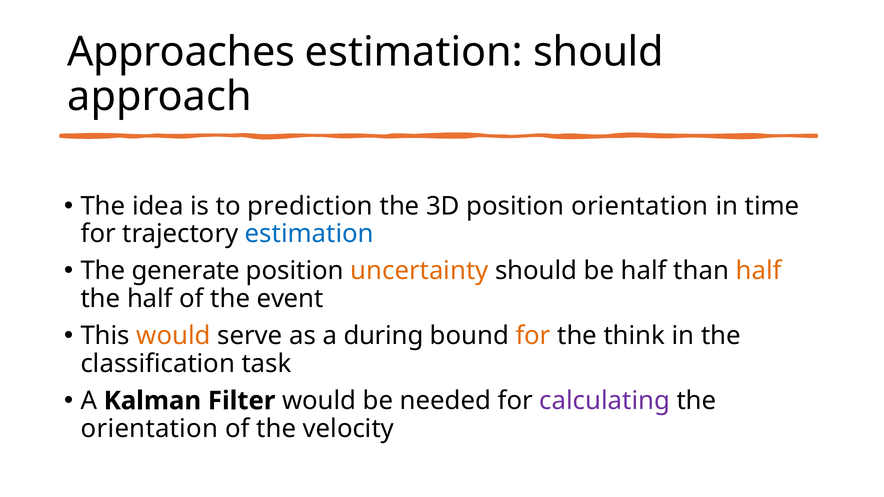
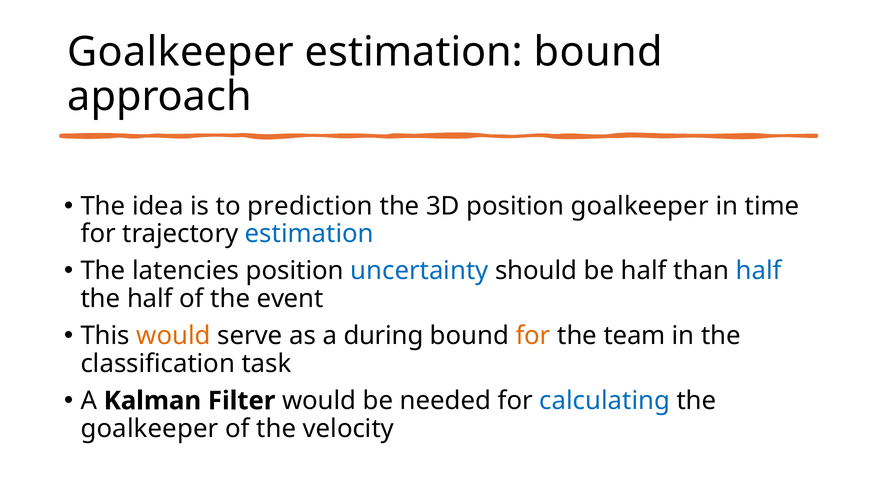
Approaches: Approaches -> Goalkeeper (181, 52)
estimation should: should -> bound (598, 52)
position orientation: orientation -> goalkeeper (640, 206)
generate: generate -> latencies (186, 271)
uncertainty colour: orange -> blue (419, 271)
half colour: orange -> blue (759, 271)
think: think -> team (634, 336)
calculating colour: purple -> blue (605, 401)
orientation: orientation -> goalkeeper (150, 429)
